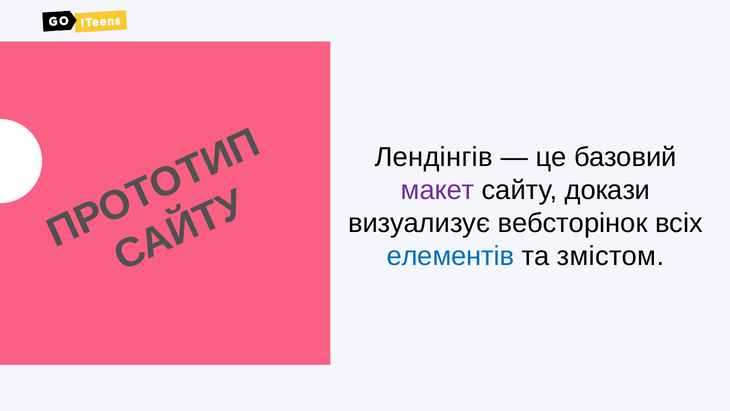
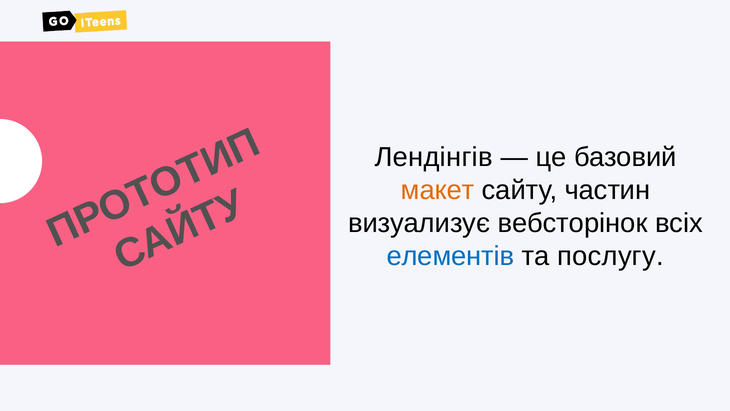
макет colour: purple -> orange (438, 190)
докази: докази -> частин (607, 190)
змістом: змістом -> послугу (611, 256)
